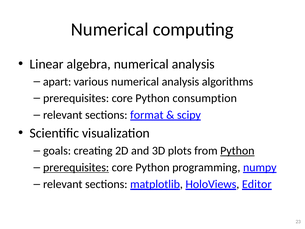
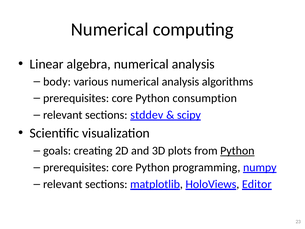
apart: apart -> body (57, 81)
format: format -> stddev (147, 115)
prerequisites underline: present -> none (76, 167)
